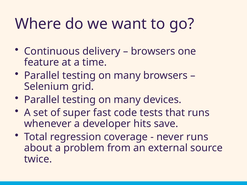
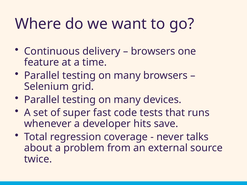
never runs: runs -> talks (197, 137)
